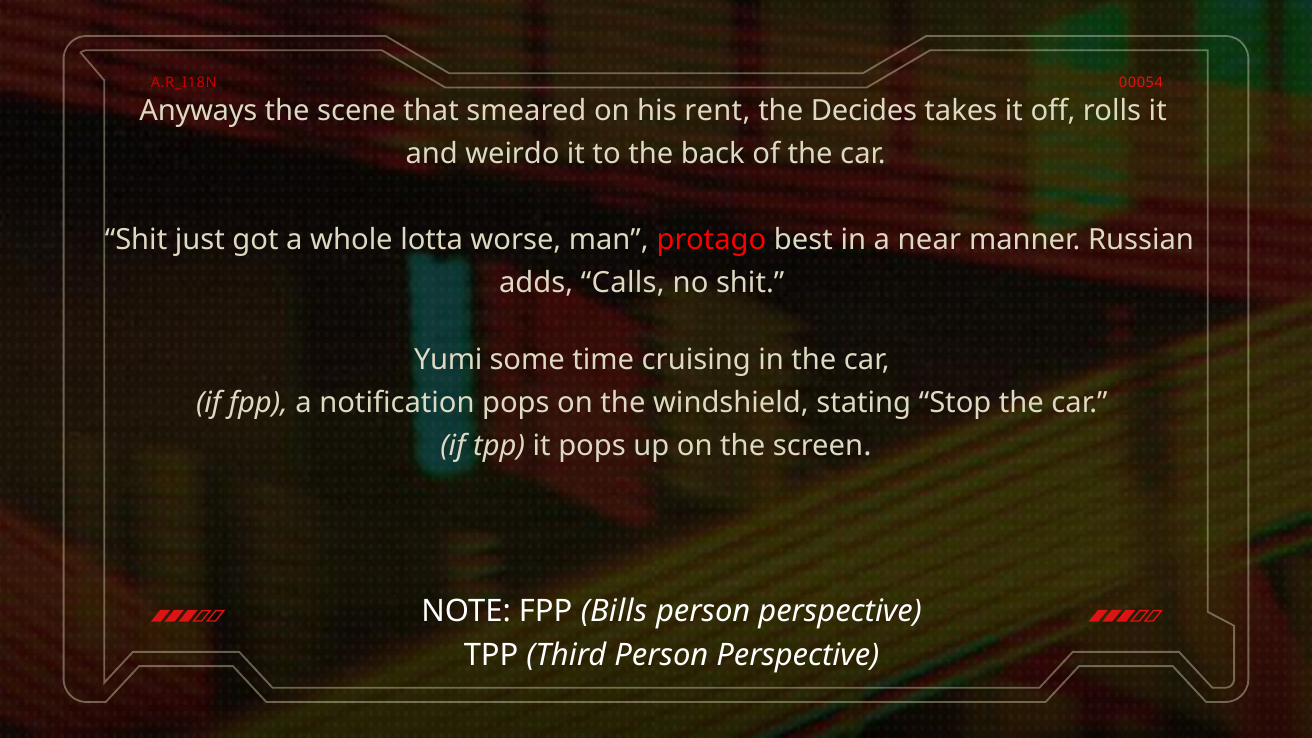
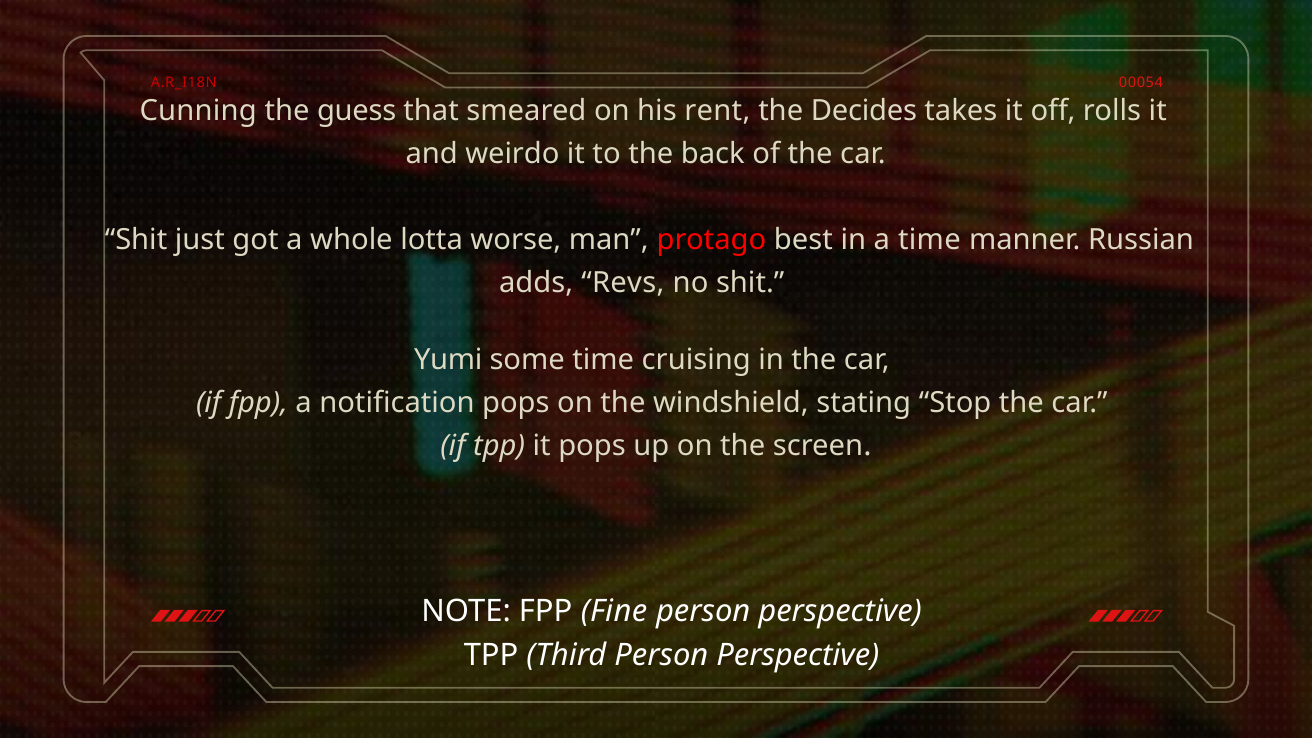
Anyways: Anyways -> Cunning (198, 110)
scene: scene -> guess (357, 110)
a near: near -> time (929, 240)
Calls: Calls -> Revs (623, 283)
Bills: Bills -> Fine (614, 611)
